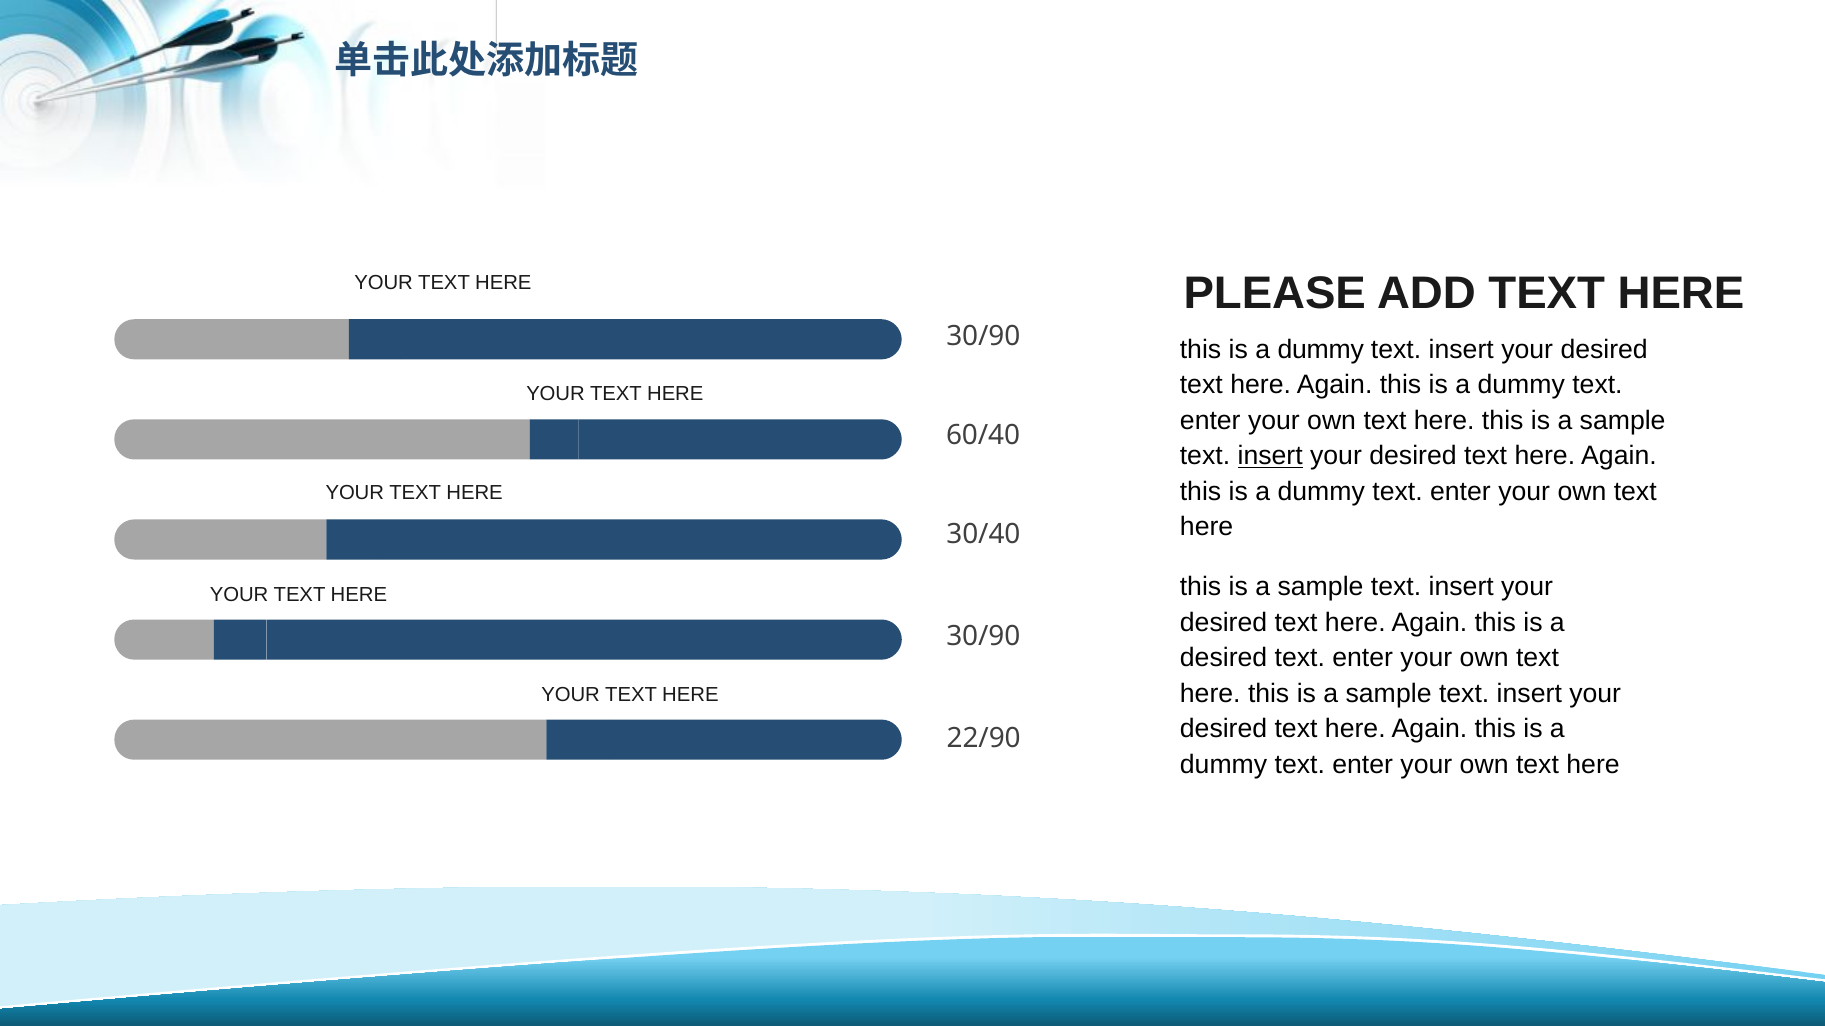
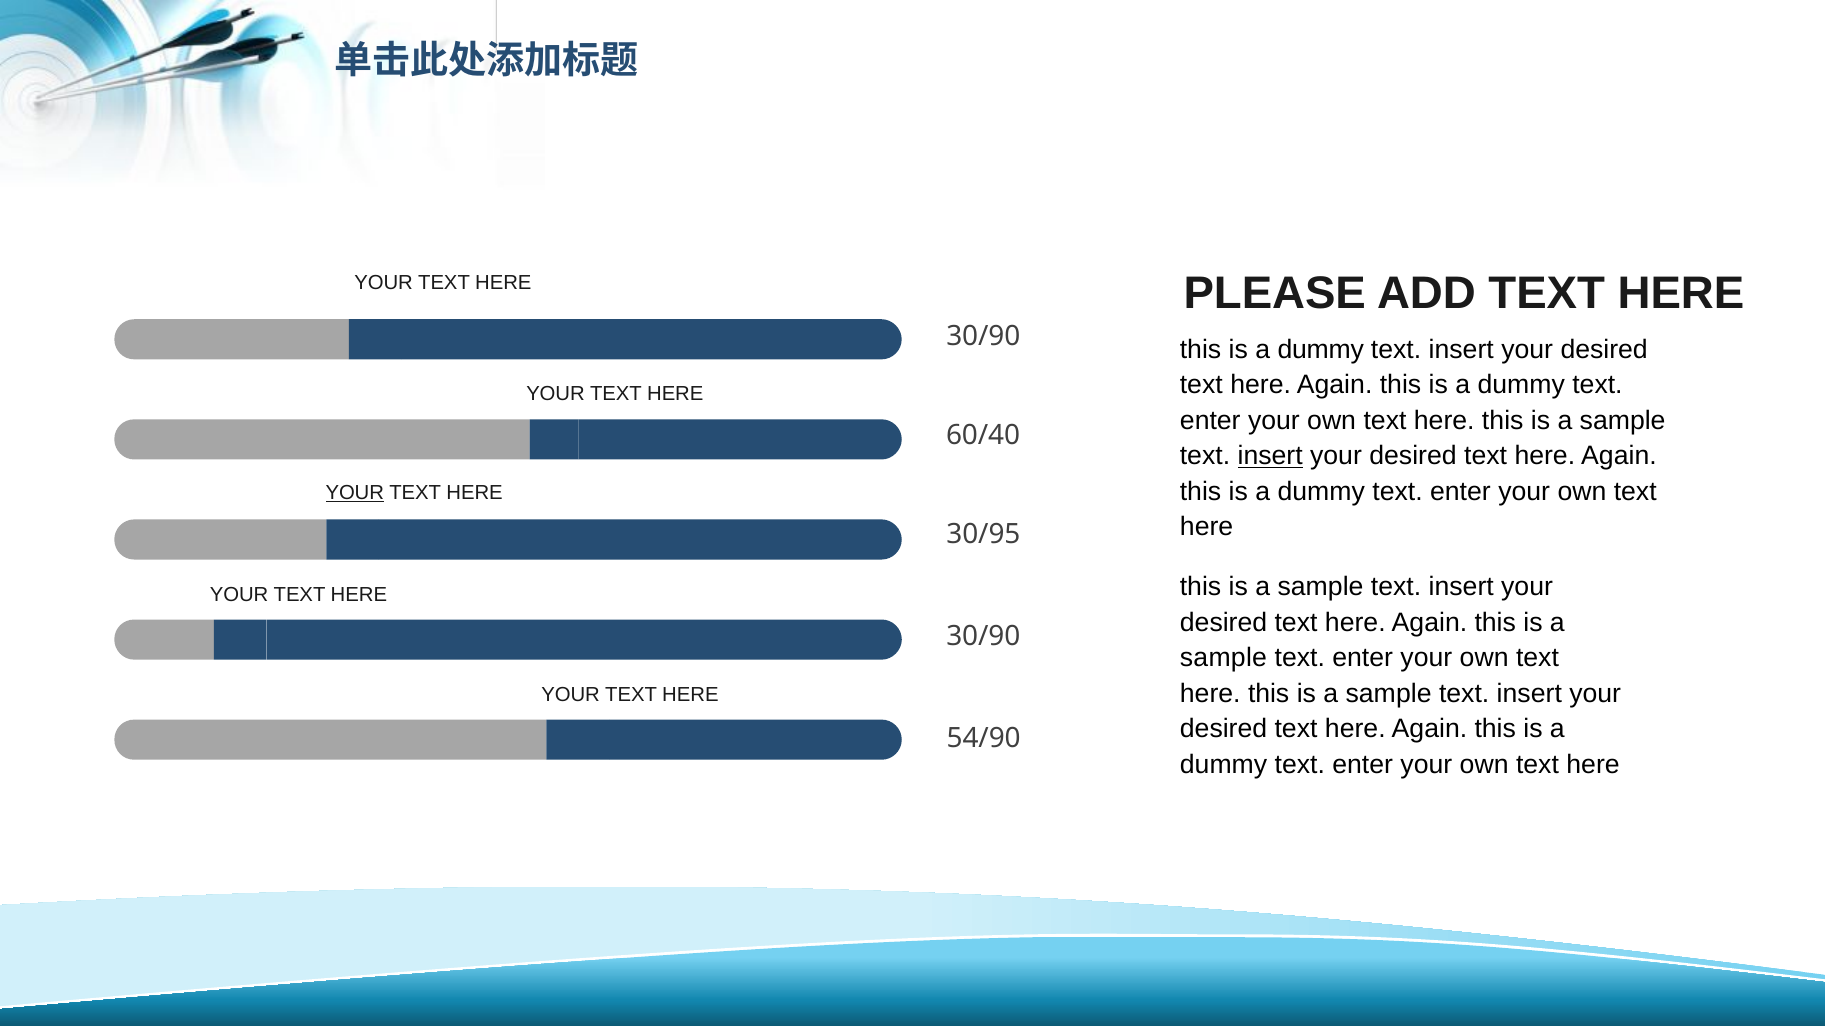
YOUR underline: none -> present (355, 493)
30/40: 30/40 -> 30/95 (983, 535)
desired: desired -> sample (1223, 658)
22/90: 22/90 -> 54/90 (984, 738)
